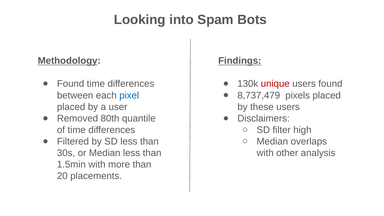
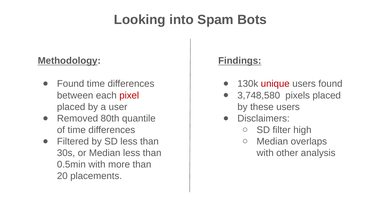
8,737,479: 8,737,479 -> 3,748,580 (259, 95)
pixel colour: blue -> red (129, 95)
1.5min: 1.5min -> 0.5min (71, 164)
